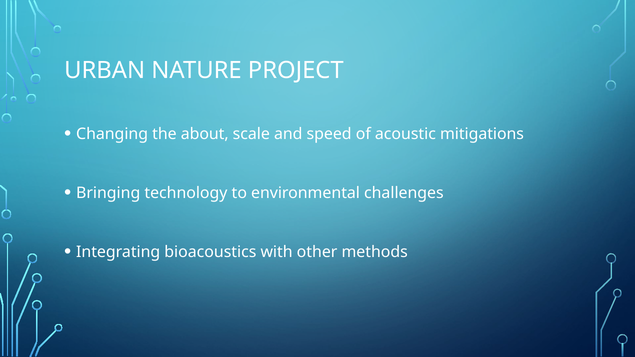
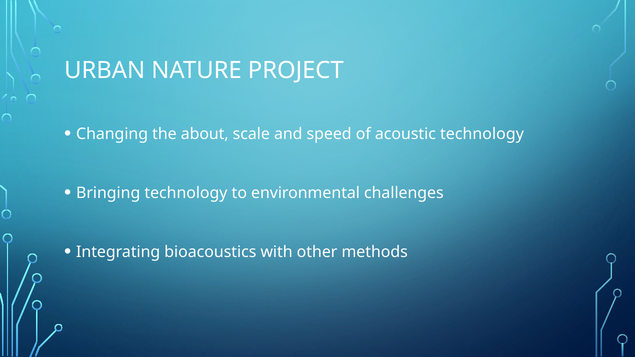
acoustic mitigations: mitigations -> technology (482, 134)
